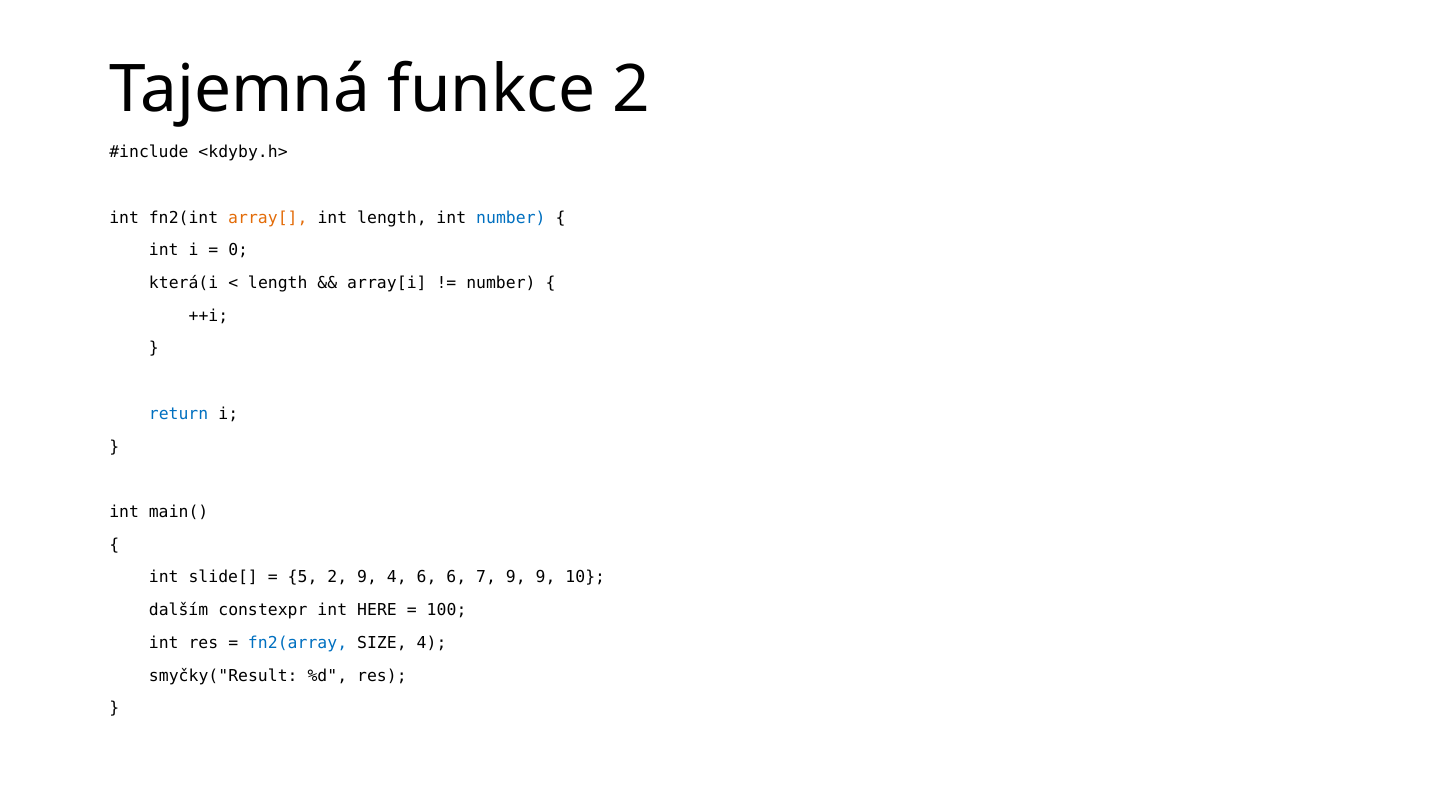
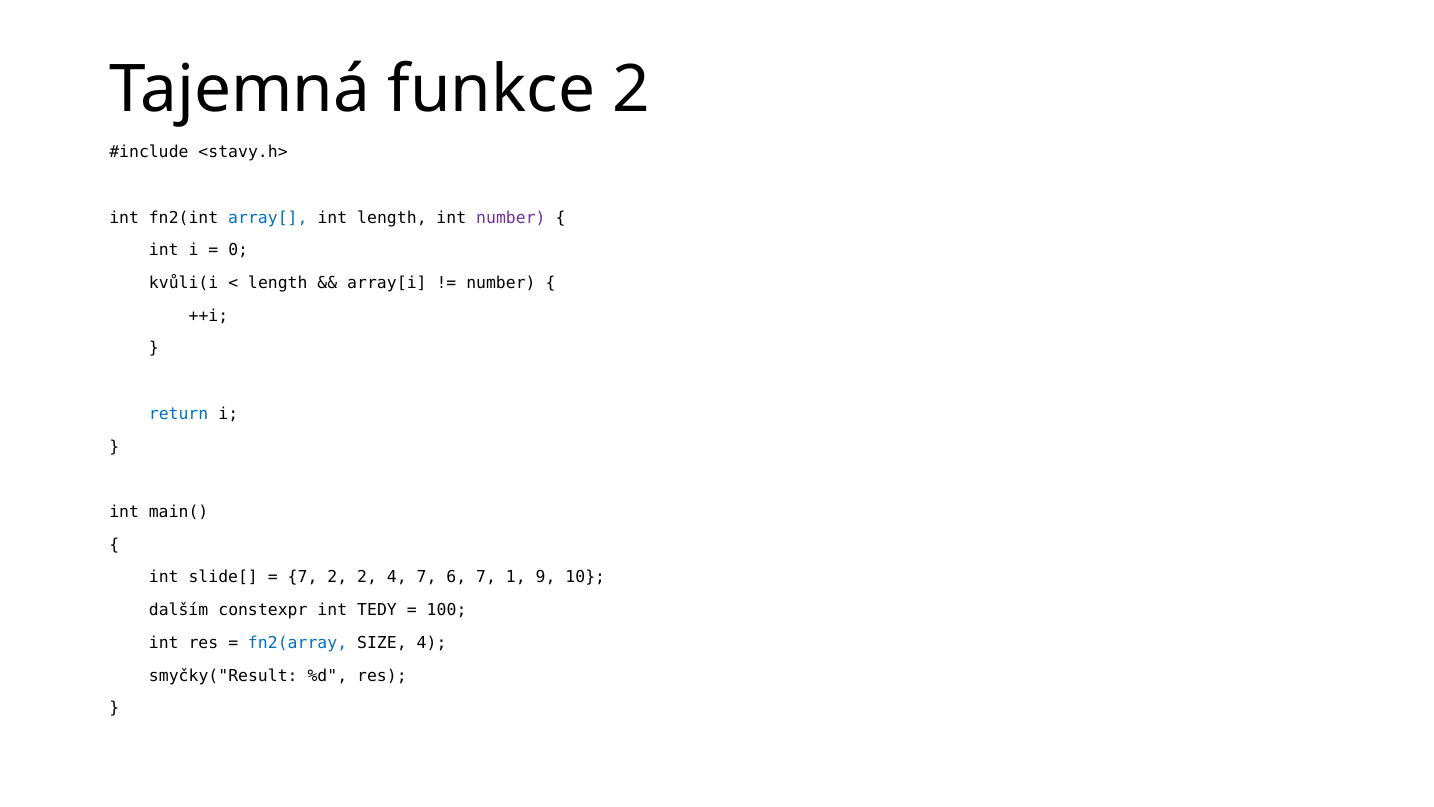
<kdyby.h>: <kdyby.h> -> <stavy.h> (243, 152)
array[ colour: orange -> blue (268, 218)
number colour: blue -> purple (511, 218)
která(i: která(i -> kvůli(i (184, 283)
5: 5 -> 7 (303, 577)
2 9: 9 -> 2 (367, 577)
4 6: 6 -> 7 (427, 577)
7 9: 9 -> 1 (516, 577)
HERE: HERE -> TEDY (377, 610)
